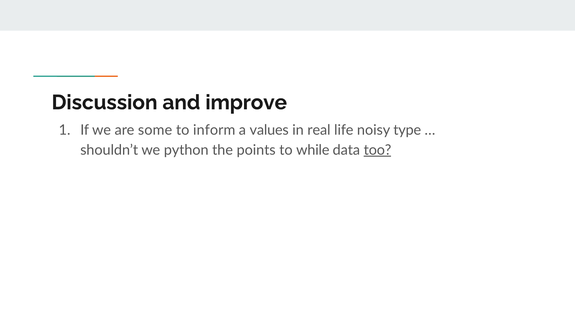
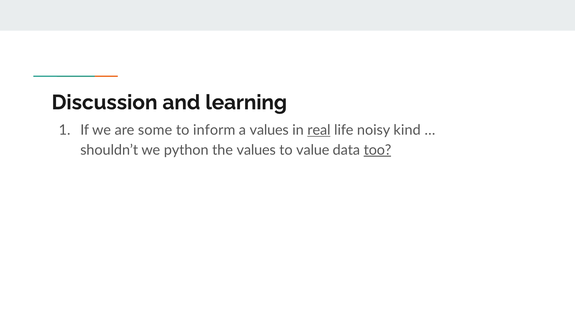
improve: improve -> learning (246, 103)
real underline: none -> present (319, 130)
type: type -> kind (407, 130)
the points: points -> values (256, 150)
while: while -> value (313, 150)
